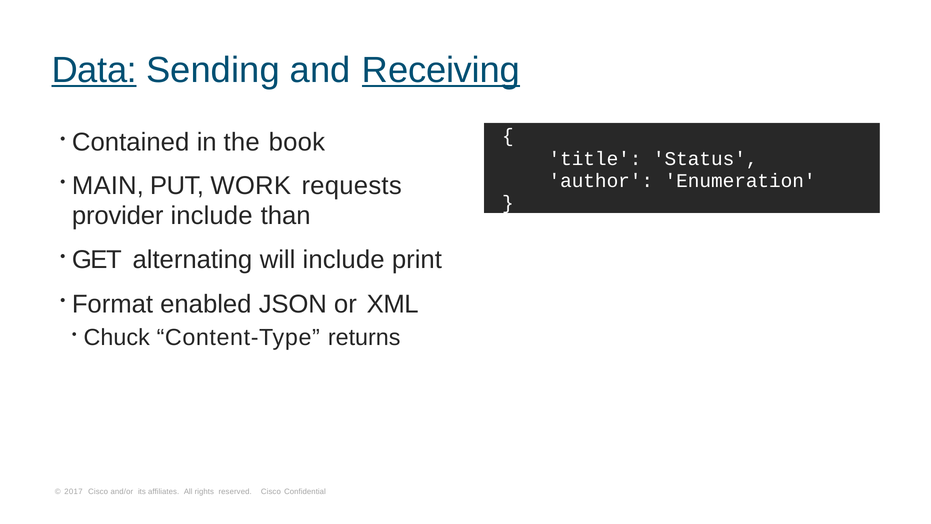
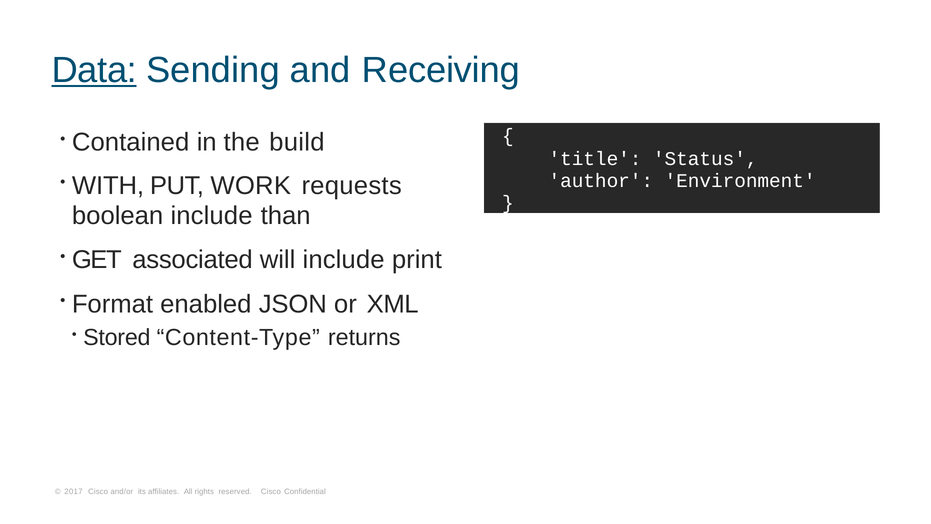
Receiving underline: present -> none (441, 70)
book: book -> build (297, 142)
Enumeration: Enumeration -> Environment (740, 181)
MAIN: MAIN -> WITH (108, 185)
provider: provider -> boolean (118, 216)
alternating: alternating -> associated (193, 260)
Chuck: Chuck -> Stored (117, 337)
